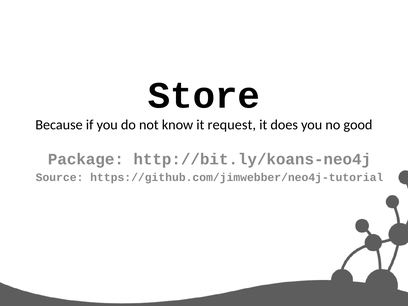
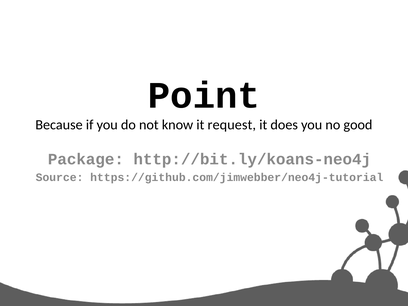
Store: Store -> Point (204, 95)
